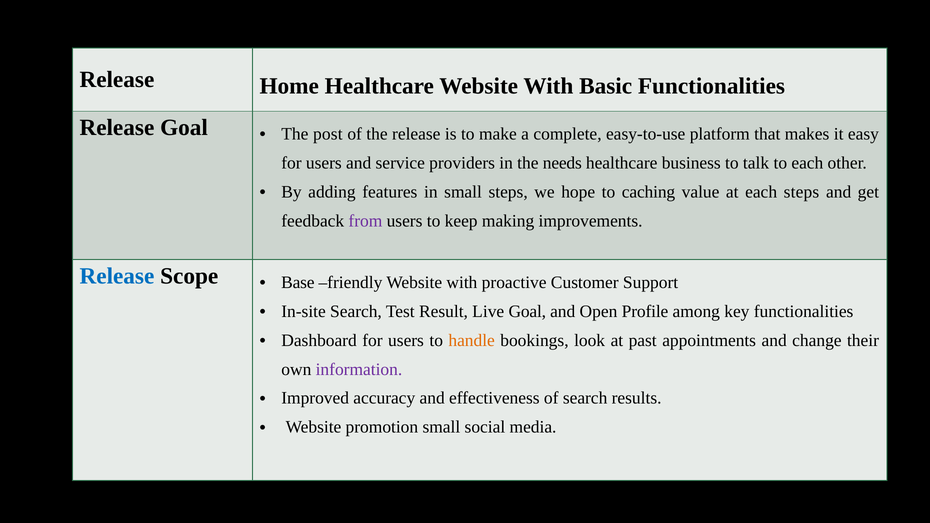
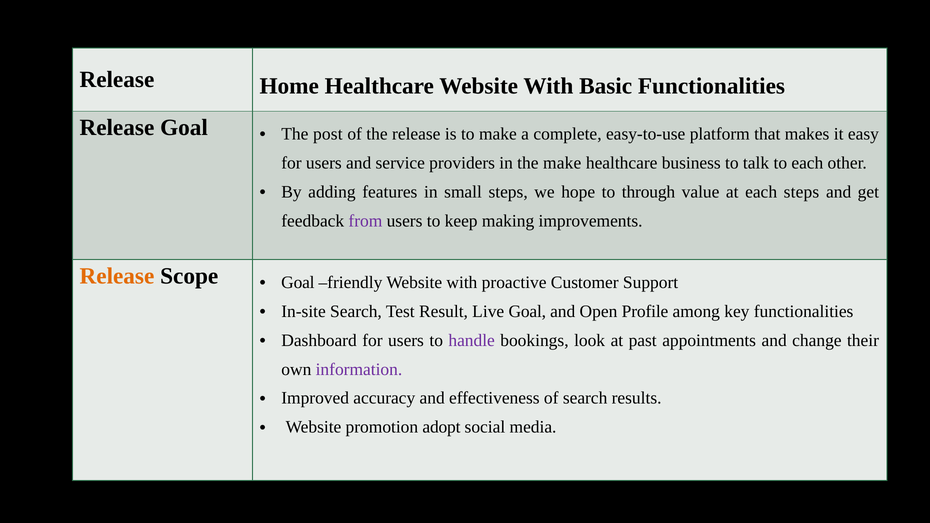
the needs: needs -> make (562, 163)
caching: caching -> through (649, 192)
Release colour: blue -> orange (117, 276)
Base: Base -> Goal (298, 283)
handle colour: orange -> purple (472, 340)
promotion small: small -> adopt (441, 427)
